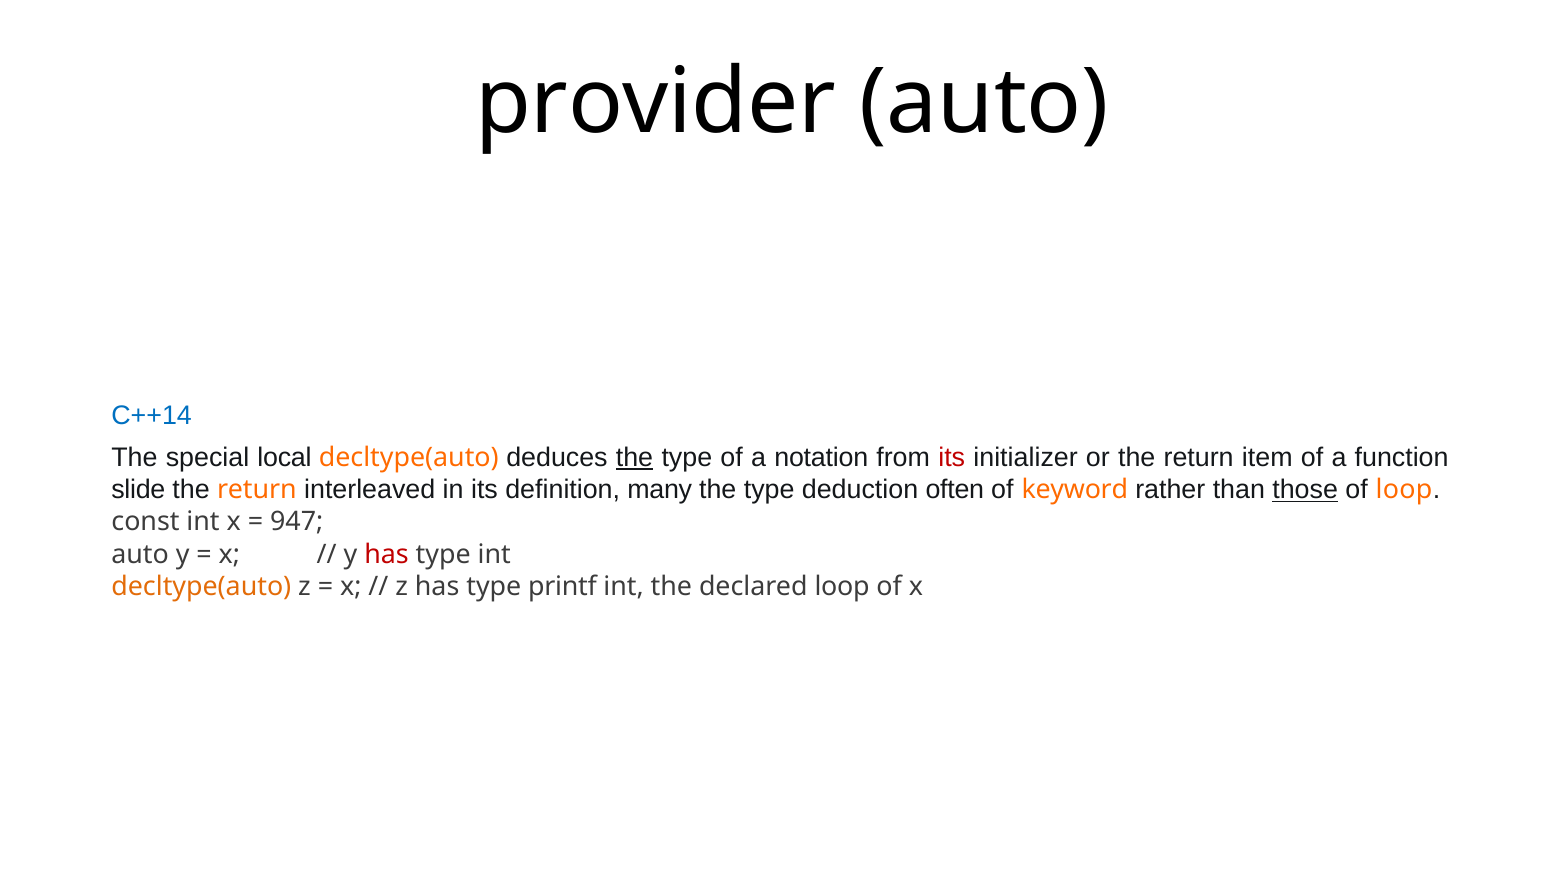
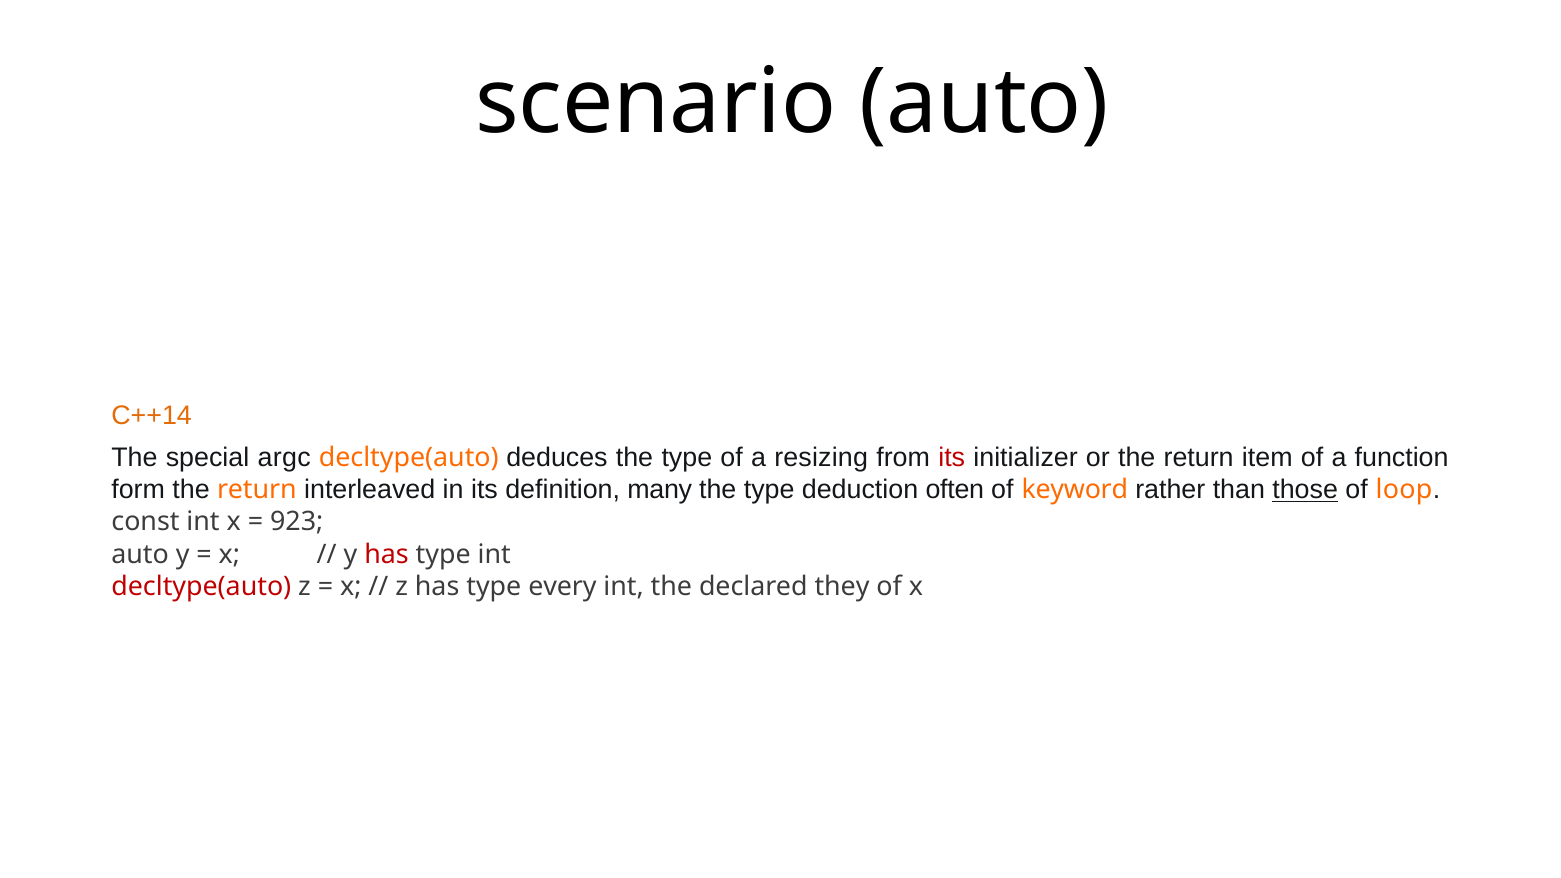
provider: provider -> scenario (656, 102)
C++14 colour: blue -> orange (152, 416)
local: local -> argc (284, 458)
the underline: present -> none (635, 458)
notation: notation -> resizing (821, 458)
slide: slide -> form (138, 490)
947: 947 -> 923 (297, 522)
decltype(auto colour: orange -> red (201, 586)
printf: printf -> every (562, 586)
declared loop: loop -> they (842, 586)
